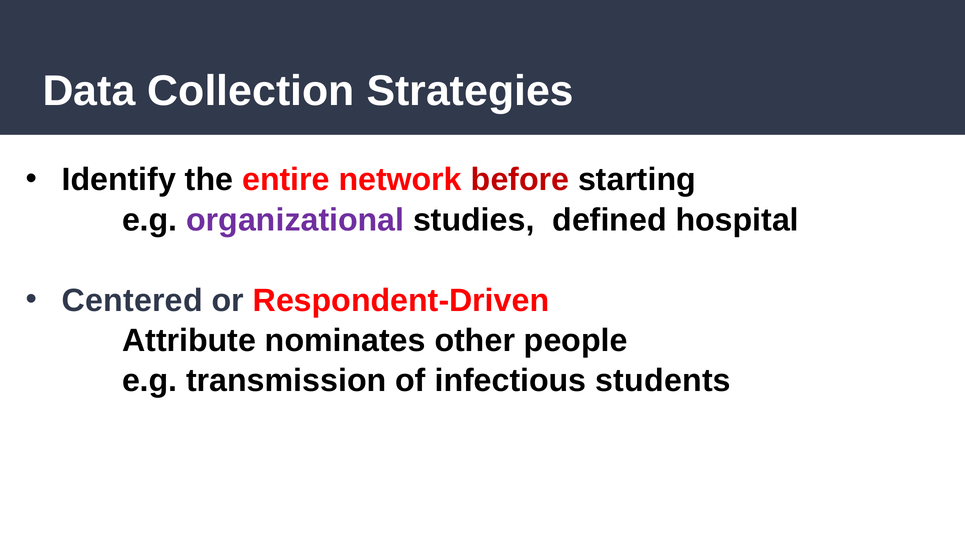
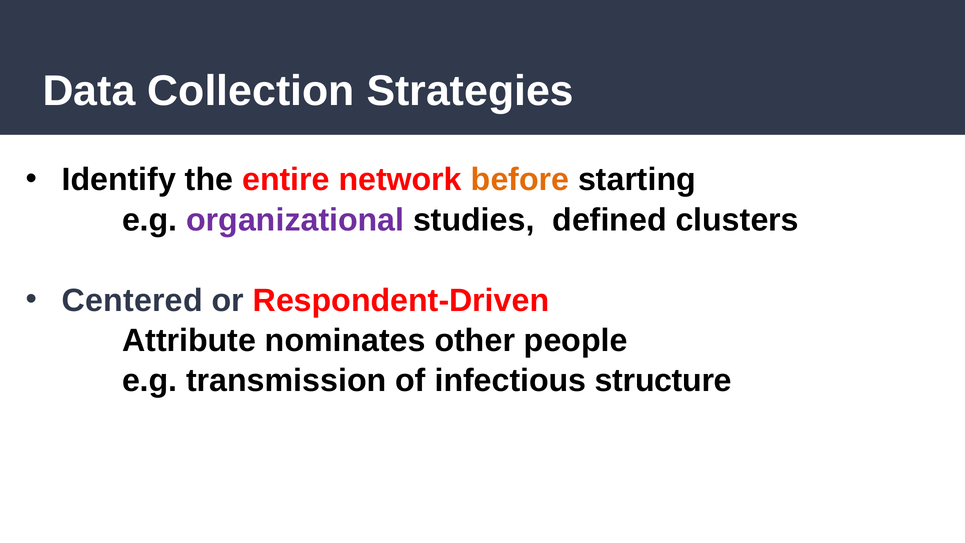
before colour: red -> orange (520, 180)
hospital: hospital -> clusters (737, 220)
students: students -> structure (663, 381)
